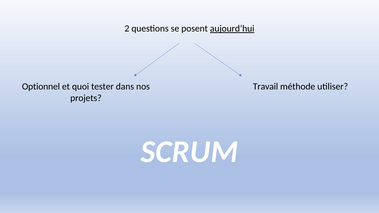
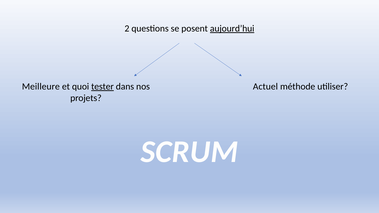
Optionnel: Optionnel -> Meilleure (41, 87)
tester underline: none -> present (102, 87)
Travail: Travail -> Actuel (265, 87)
